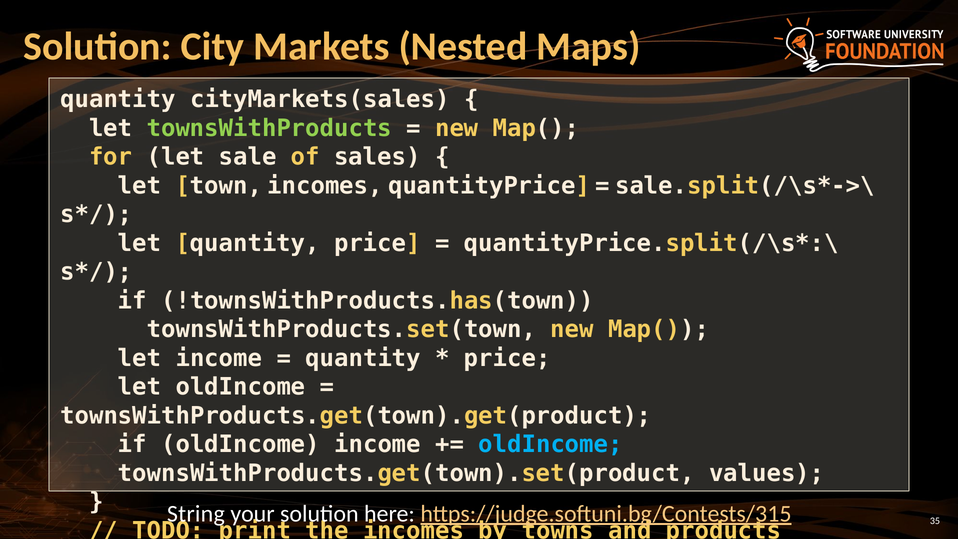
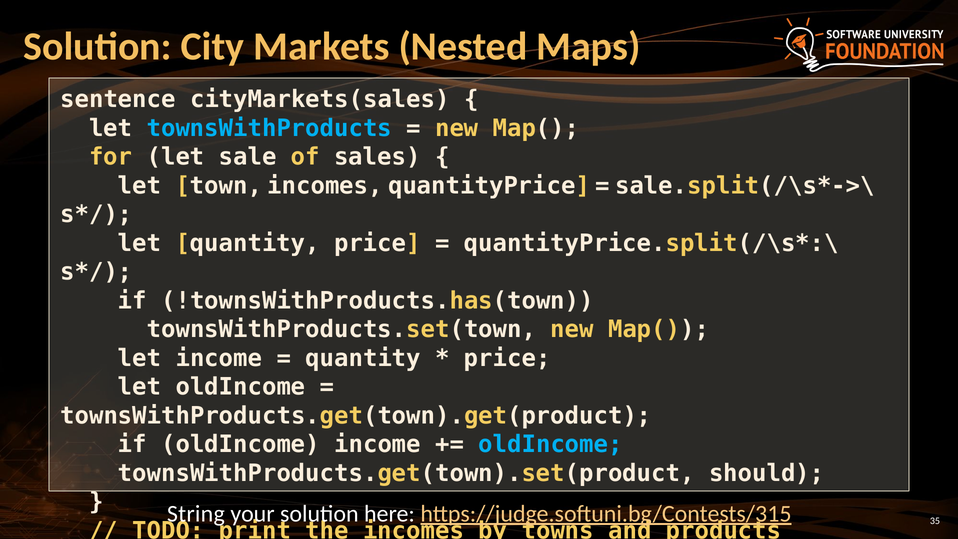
quantity: quantity -> sentence (118, 100)
townsWithProducts colour: light green -> light blue (269, 128)
values: values -> should (767, 473)
